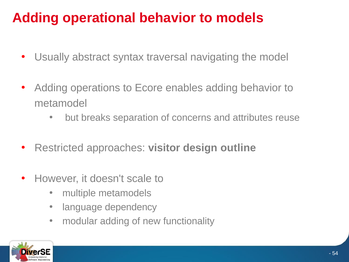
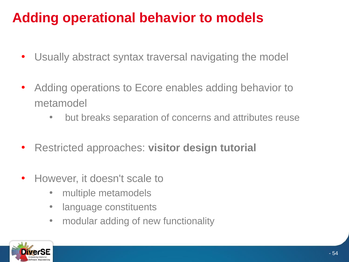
outline: outline -> tutorial (238, 148)
dependency: dependency -> constituents (131, 207)
